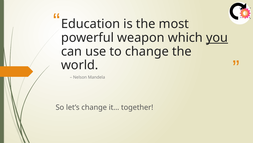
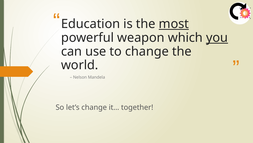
most underline: none -> present (174, 24)
